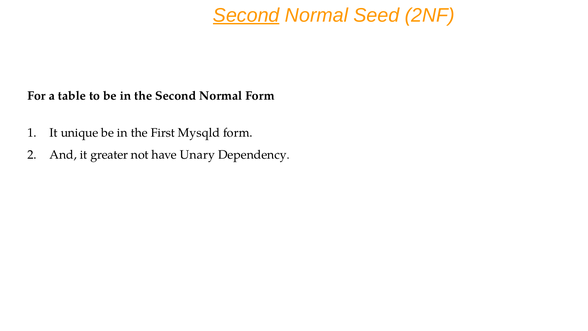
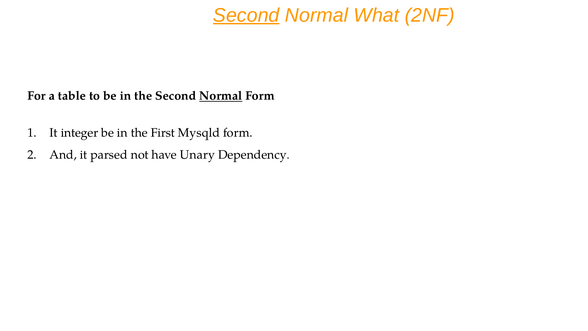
Seed: Seed -> What (376, 15)
Normal underline: none -> present (221, 96)
unique: unique -> integer (79, 133)
greater: greater -> parsed (109, 155)
